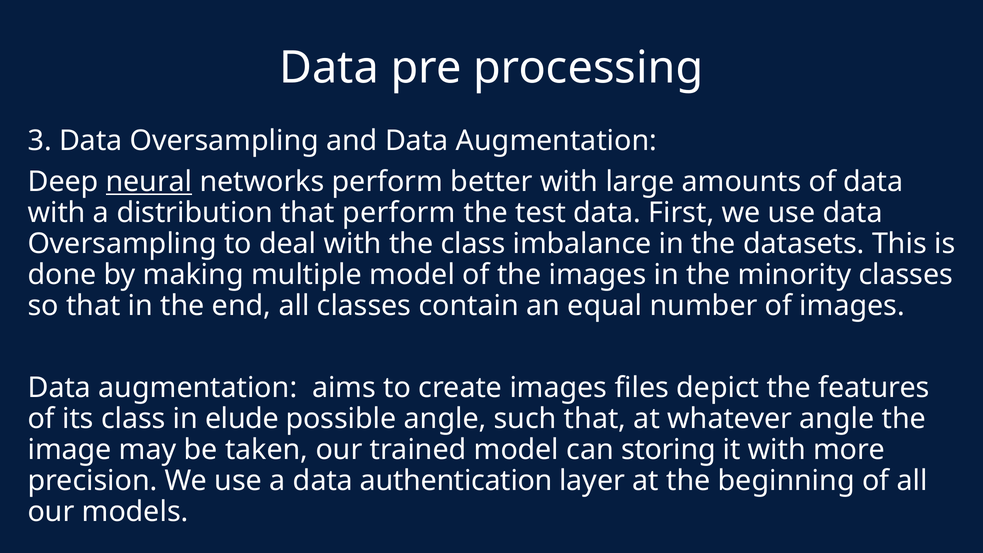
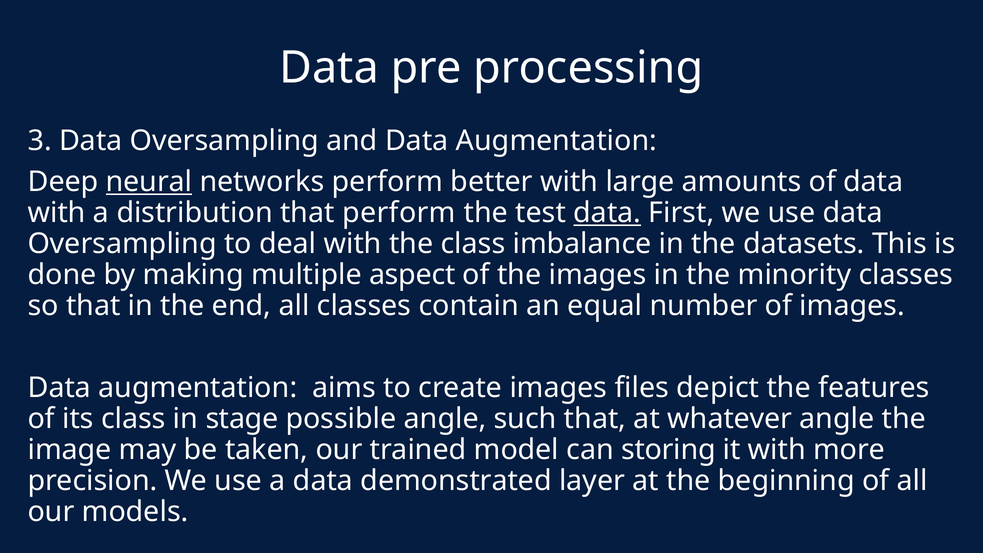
data underline: none -> present (607, 213)
multiple model: model -> aspect (412, 275)
elude: elude -> stage (242, 419)
authentication: authentication -> demonstrated (456, 481)
